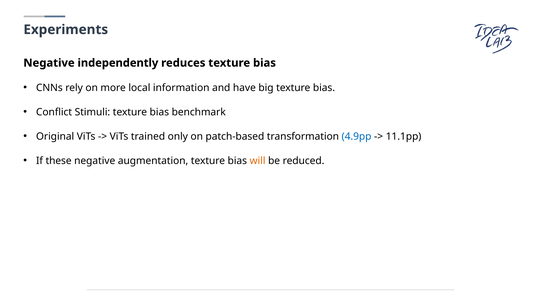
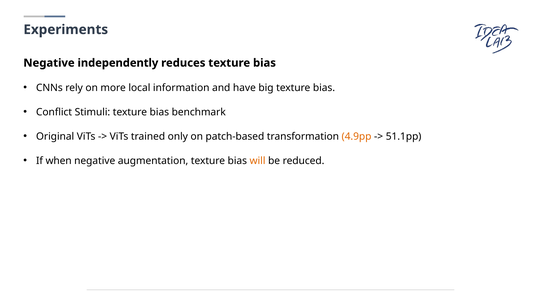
4.9pp colour: blue -> orange (357, 137)
11.1pp: 11.1pp -> 51.1pp (404, 137)
these: these -> when (59, 161)
